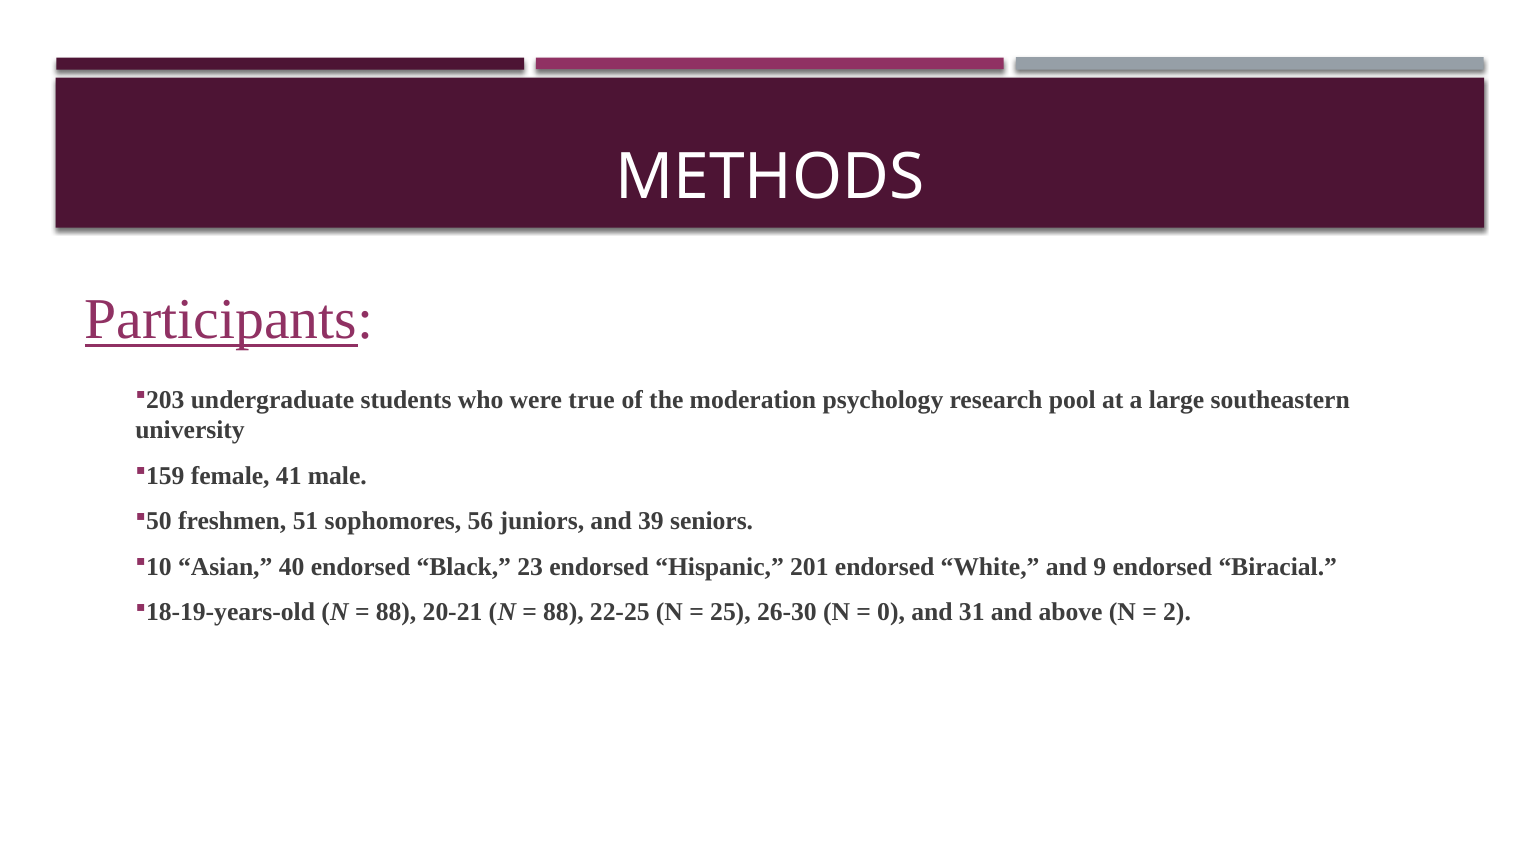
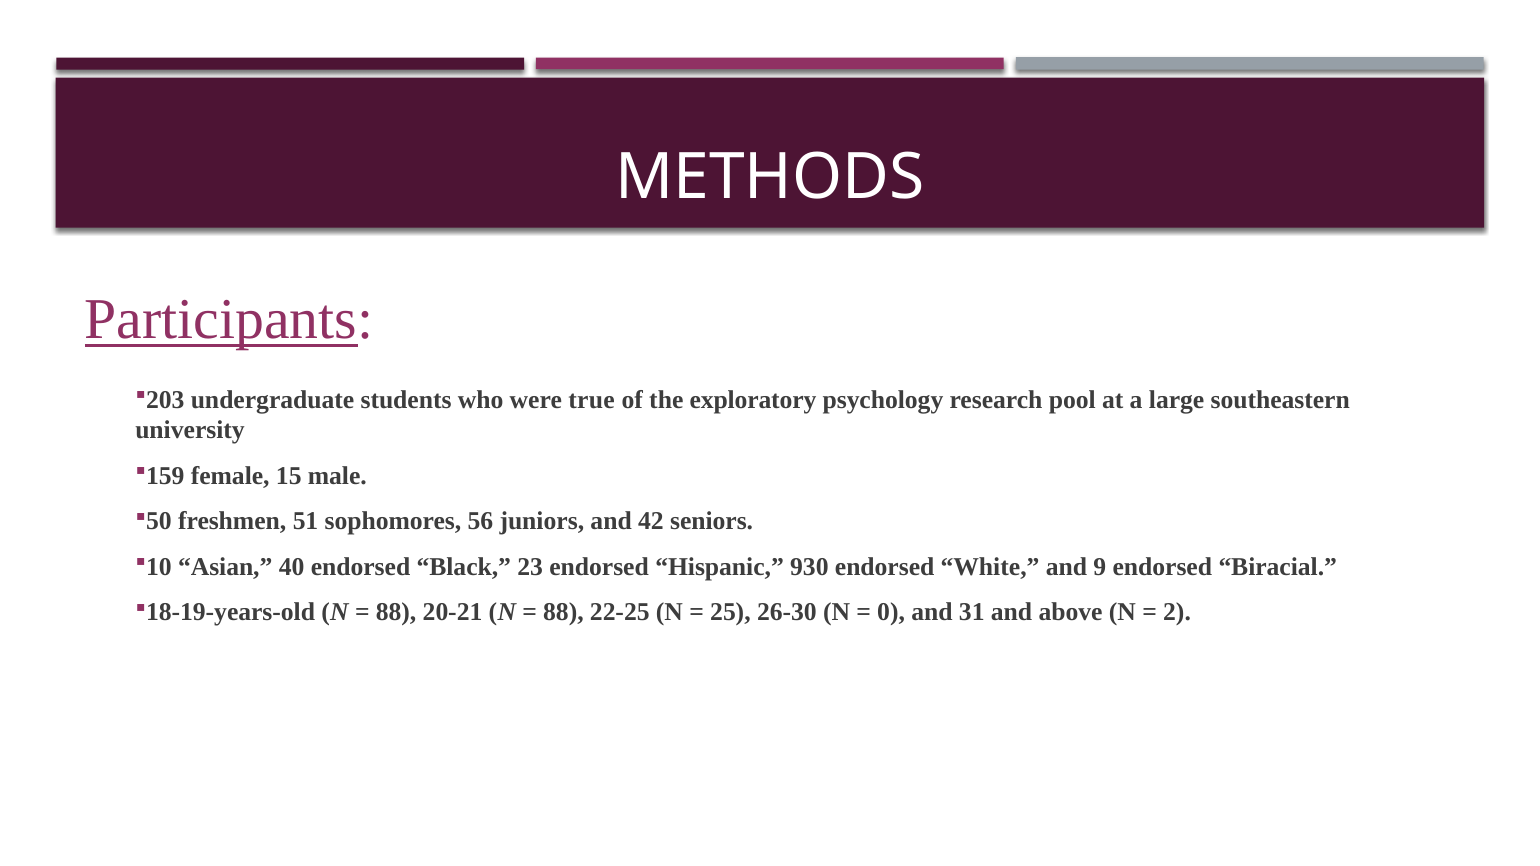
moderation: moderation -> exploratory (753, 400)
41: 41 -> 15 (289, 476)
39: 39 -> 42 (651, 522)
201: 201 -> 930 (809, 567)
